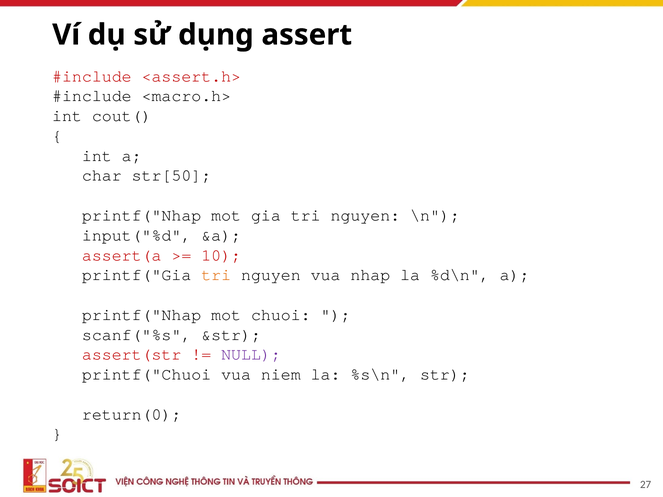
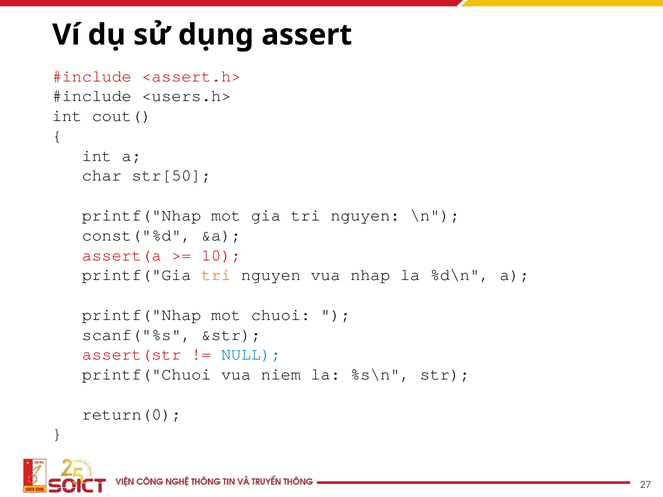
<macro.h>: <macro.h> -> <users.h> (186, 96)
input("%d: input("%d -> const("%d (137, 235)
NULL colour: purple -> blue (251, 355)
